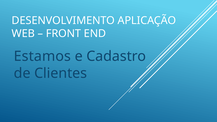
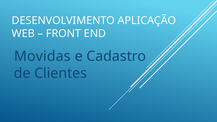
Estamos: Estamos -> Movidas (42, 56)
